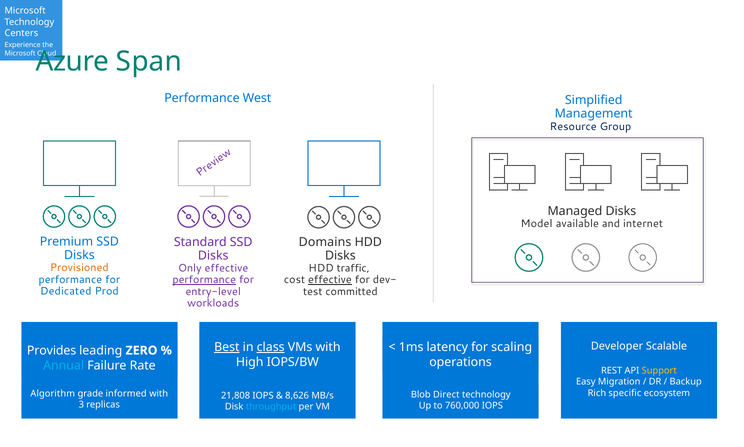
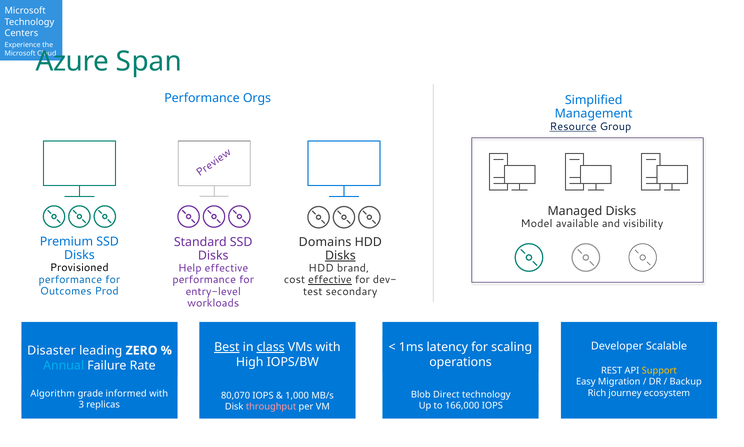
West: West -> Orgs (257, 98)
Resource underline: none -> present (573, 127)
internet: internet -> visibility (643, 223)
Disks underline: none -> present (340, 255)
Provisioned colour: orange -> black (79, 267)
Only: Only -> Help (190, 268)
traffic: traffic -> brand (353, 268)
performance underline: present -> none (204, 279)
Dedicated: Dedicated -> Outcomes (66, 291)
committed: committed -> secondary (351, 291)
Provides: Provides -> Disaster (51, 350)
specific: specific -> journey (625, 393)
21,808: 21,808 -> 80,070 (236, 395)
8,626: 8,626 -> 1,000 (297, 395)
760,000: 760,000 -> 166,000 (462, 405)
throughput colour: light blue -> pink (271, 406)
